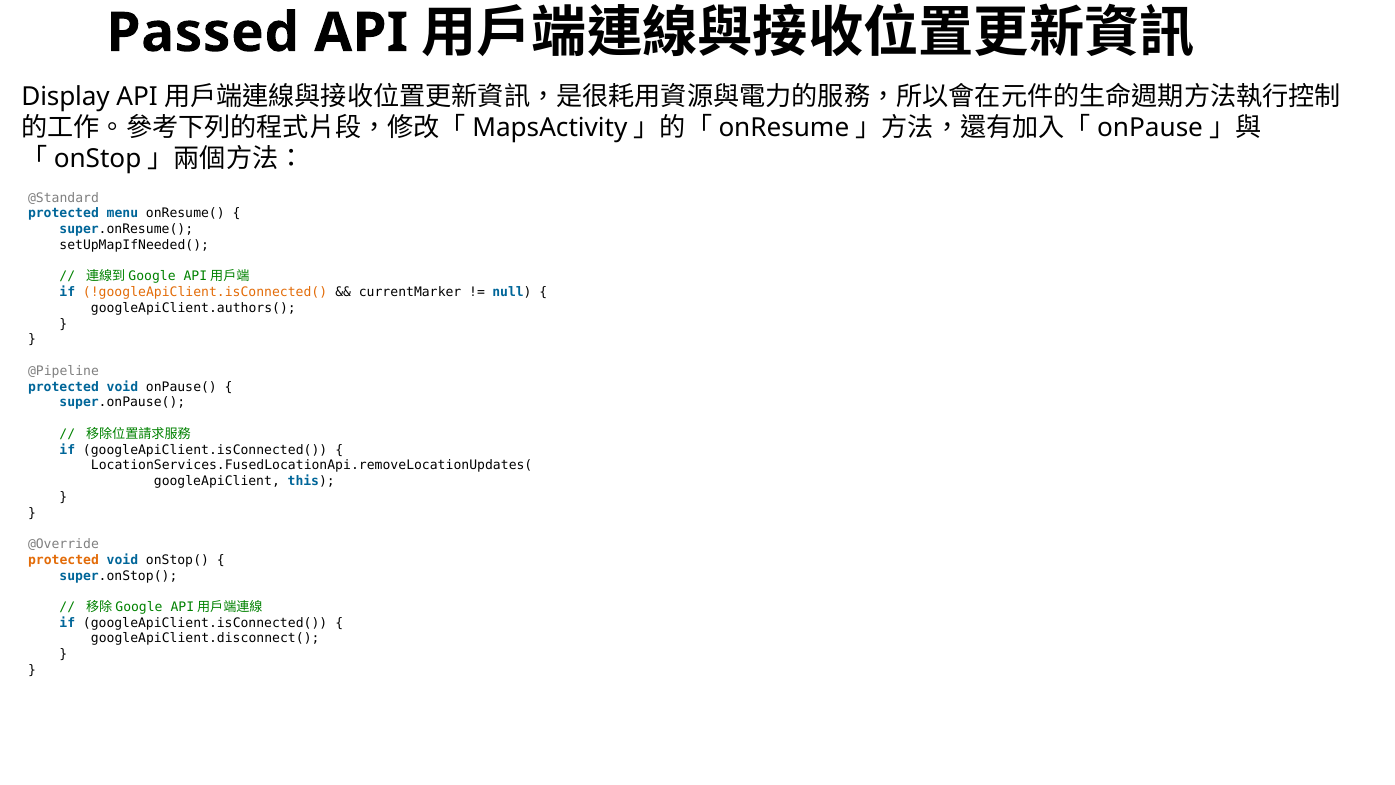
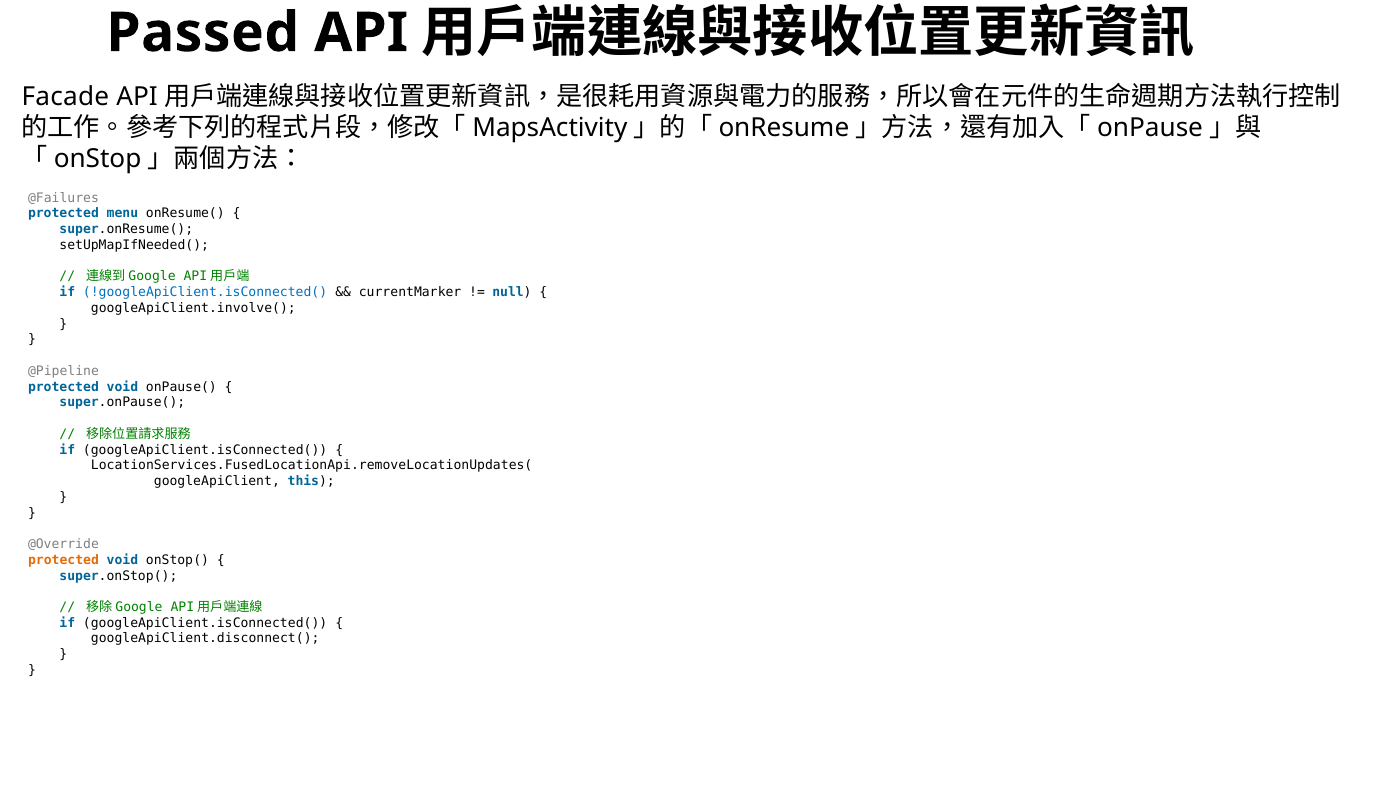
Display: Display -> Facade (65, 96)
@Standard: @Standard -> @Failures (63, 198)
!googleApiClient.isConnected( colour: orange -> blue (205, 292)
googleApiClient.authors(: googleApiClient.authors( -> googleApiClient.involve( (193, 308)
